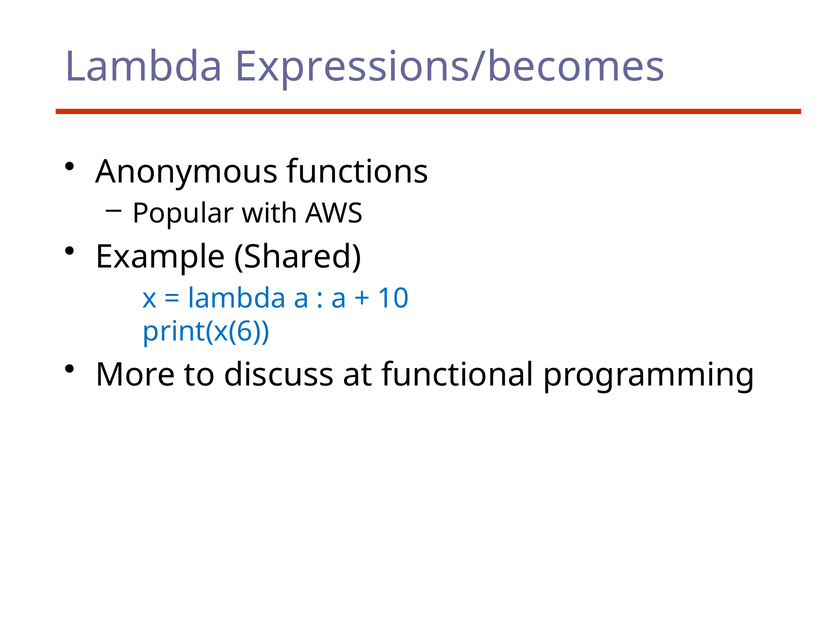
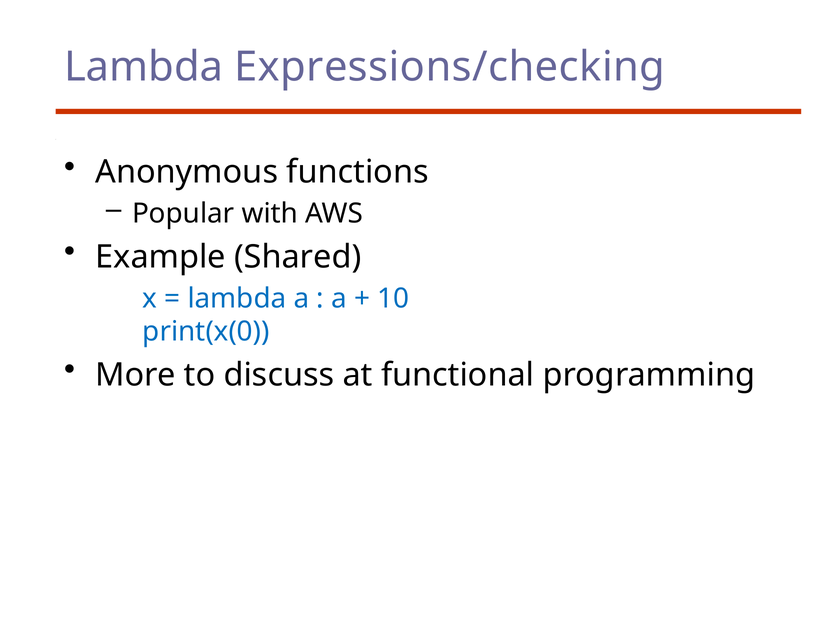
Expressions/becomes: Expressions/becomes -> Expressions/checking (450, 67)
print(x(6: print(x(6 -> print(x(0 (206, 332)
